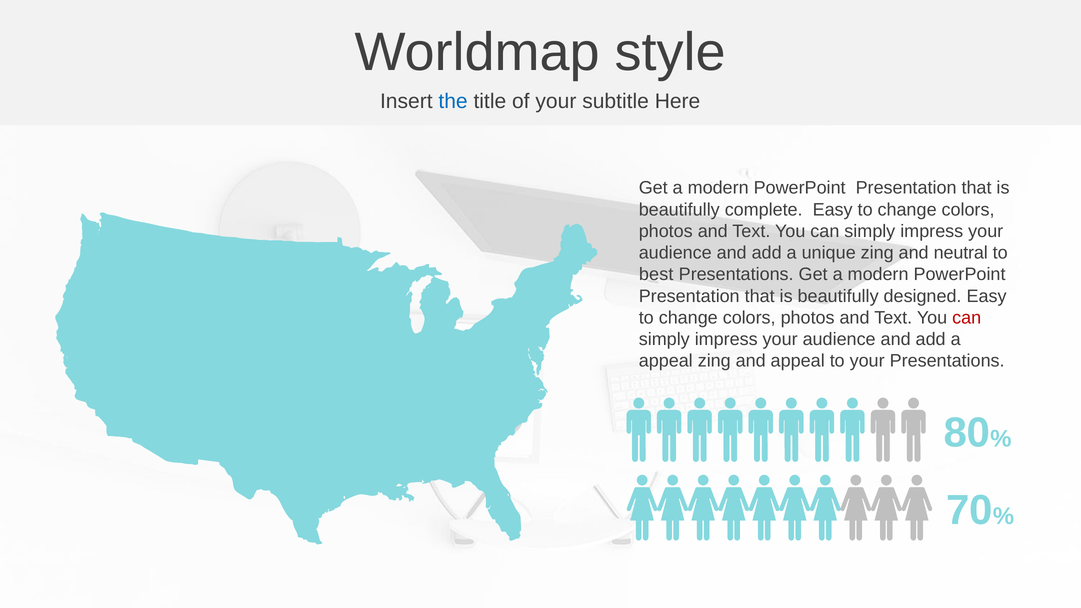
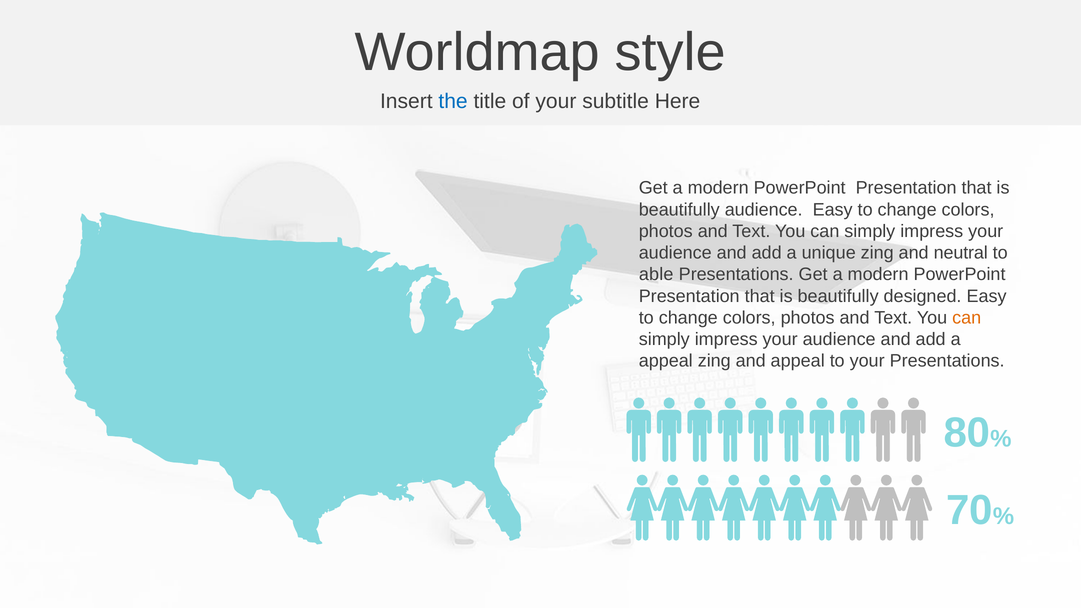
beautifully complete: complete -> audience (764, 210)
best: best -> able (656, 274)
can colour: red -> orange (967, 318)
